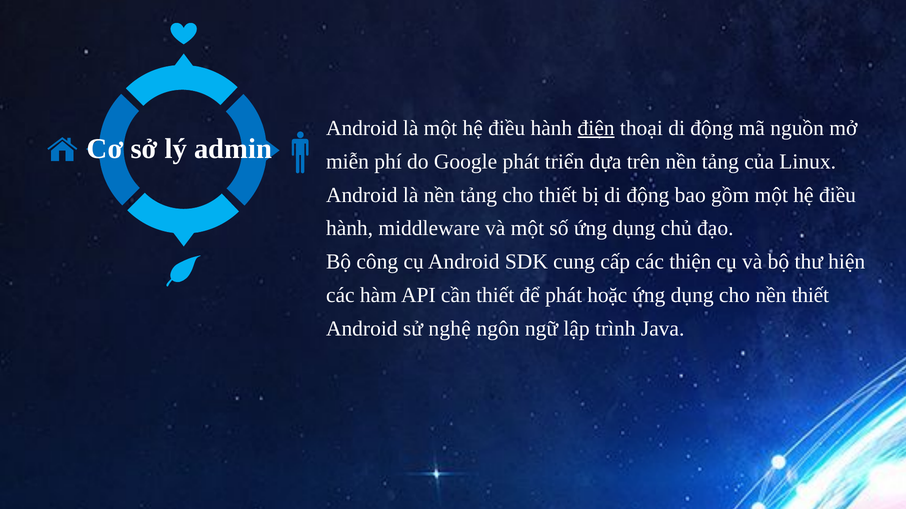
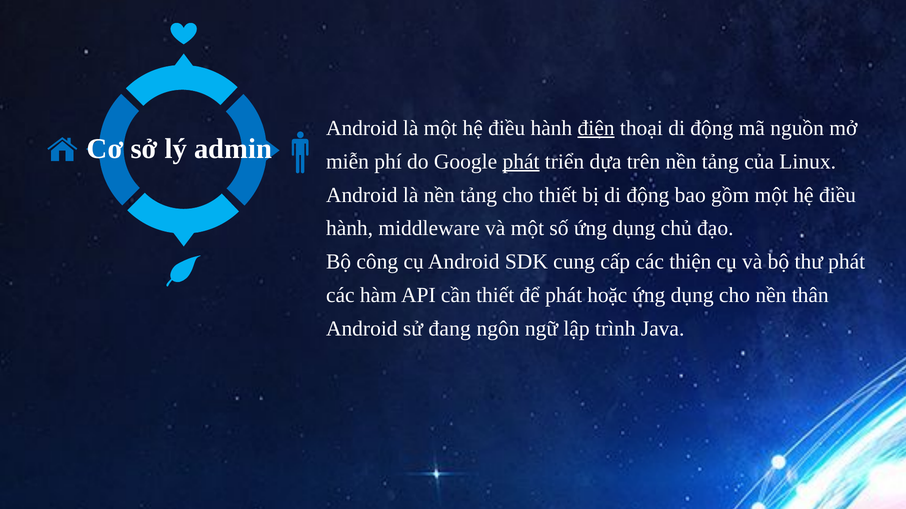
phát underline: none -> present (521, 162)
thư hiện: hiện -> phát (847, 262)
nền thiết: thiết -> thân (810, 296)
nghệ: nghệ -> đang (450, 329)
